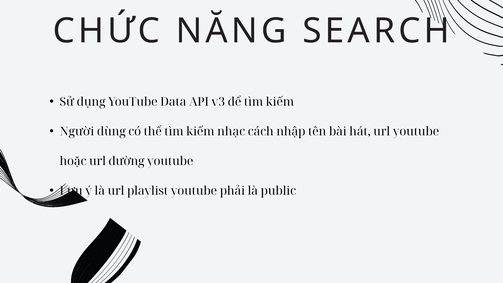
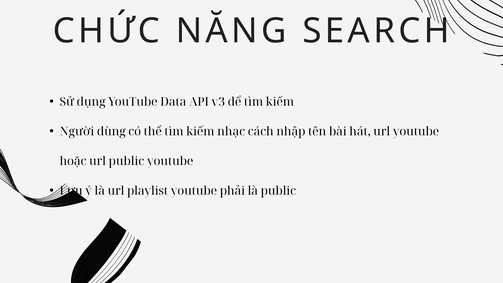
url đường: đường -> public (126, 161)
